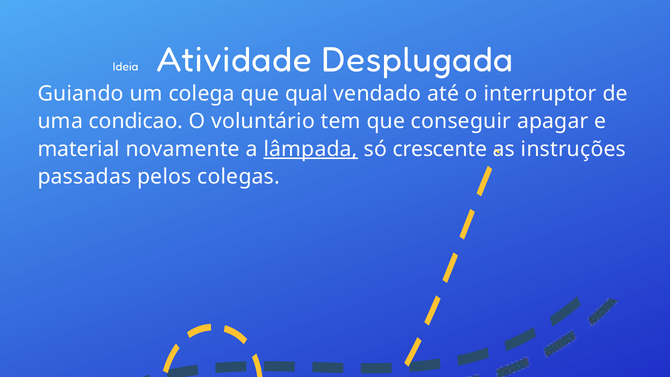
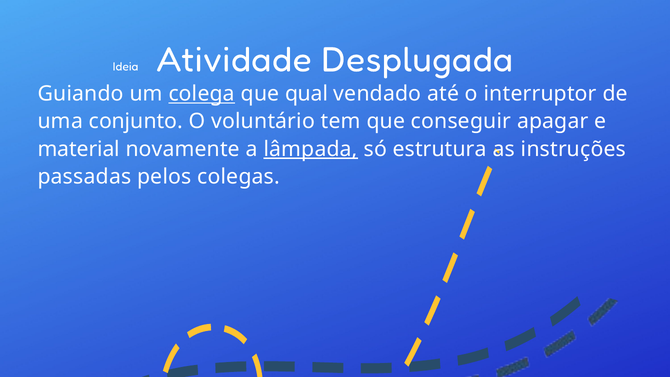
colega underline: none -> present (202, 94)
condicao: condicao -> conjunto (136, 121)
crescente: crescente -> estrutura (440, 149)
